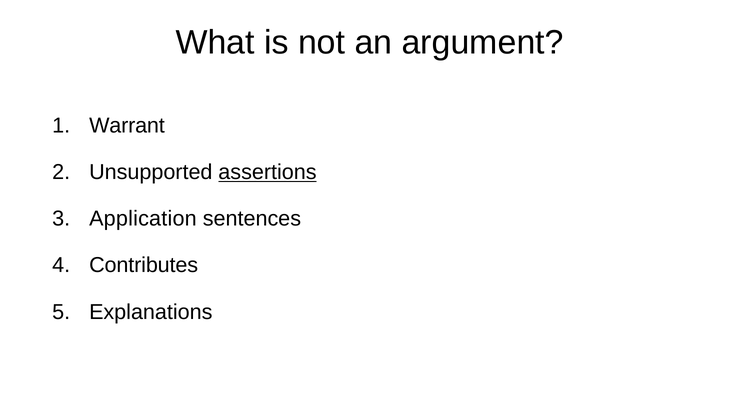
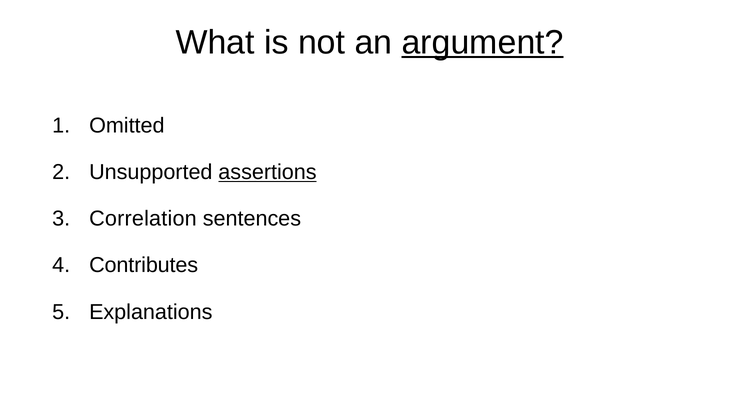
argument underline: none -> present (483, 43)
Warrant: Warrant -> Omitted (127, 126)
Application: Application -> Correlation (143, 219)
